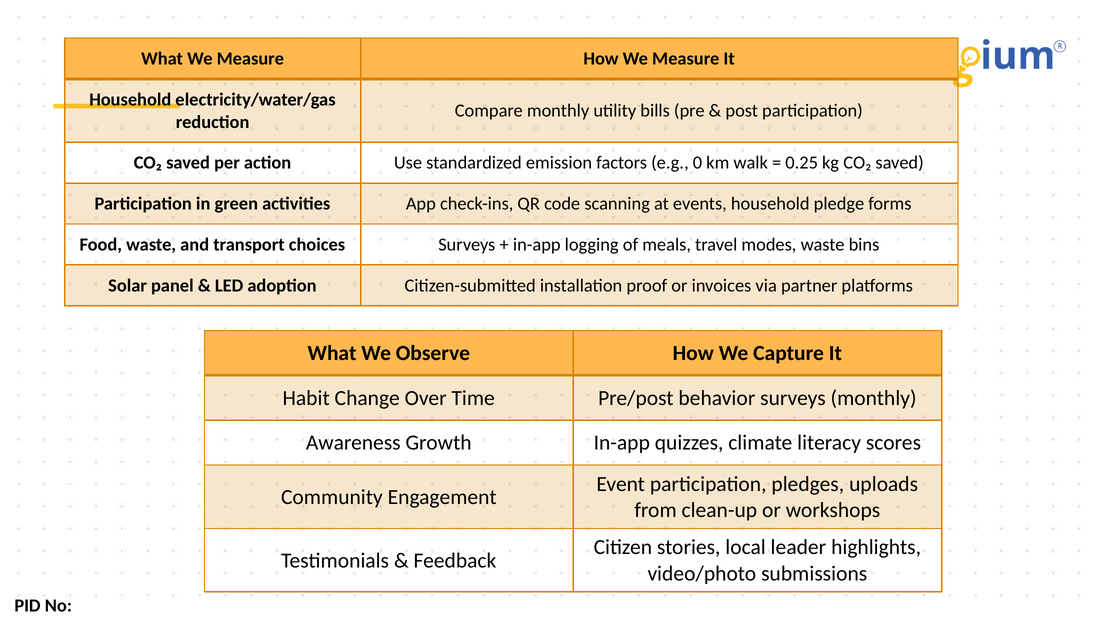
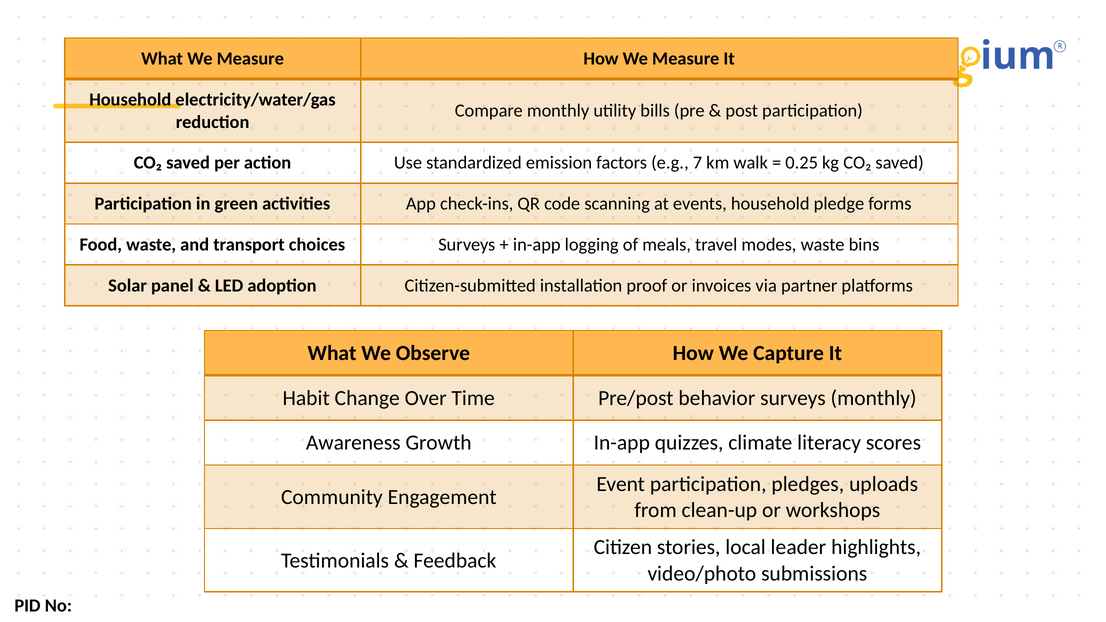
0: 0 -> 7 (697, 163)
